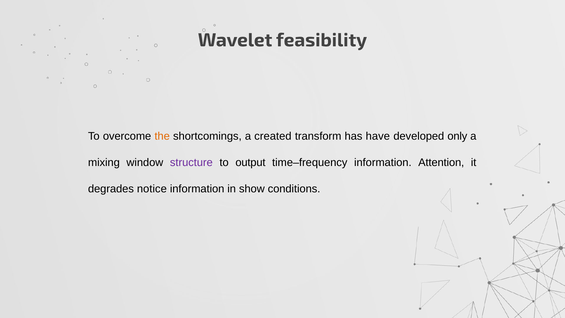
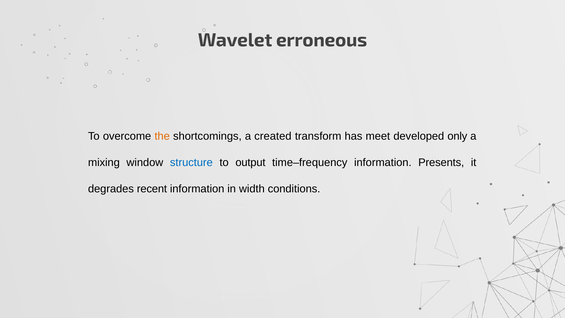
feasibility: feasibility -> erroneous (322, 40)
have: have -> meet (378, 136)
structure colour: purple -> blue (191, 162)
Attention: Attention -> Presents (441, 162)
notice: notice -> recent (152, 189)
show: show -> width (252, 189)
